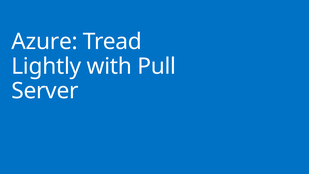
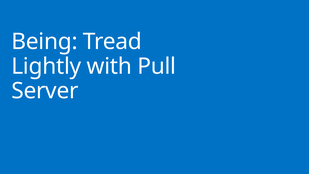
Azure: Azure -> Being (45, 42)
